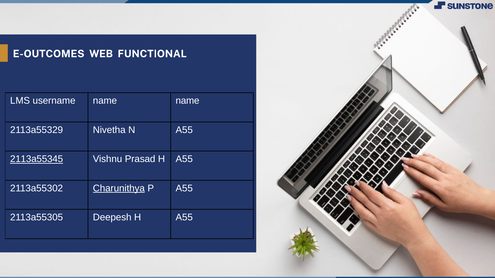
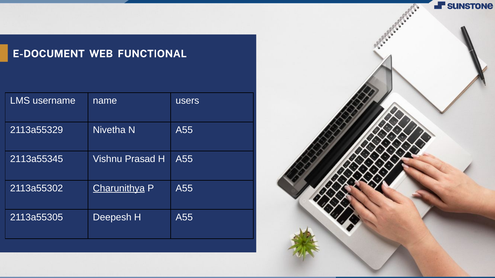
E-OUTCOMES: E-OUTCOMES -> E-DOCUMENT (49, 54)
name name: name -> users (187, 101)
2113a55345 underline: present -> none (37, 159)
